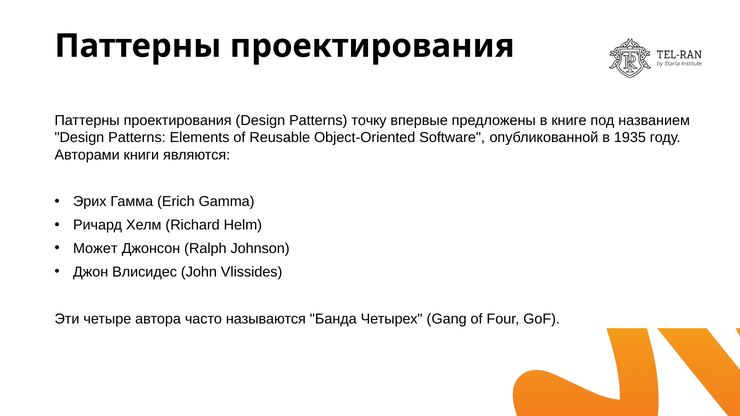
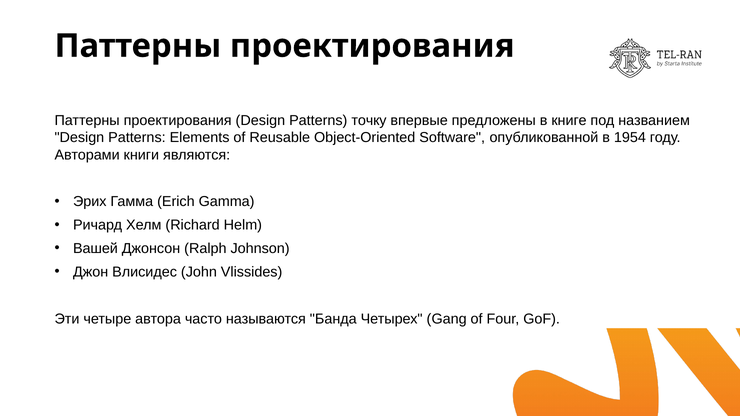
1935: 1935 -> 1954 (630, 138)
Может: Может -> Вашей (95, 249)
